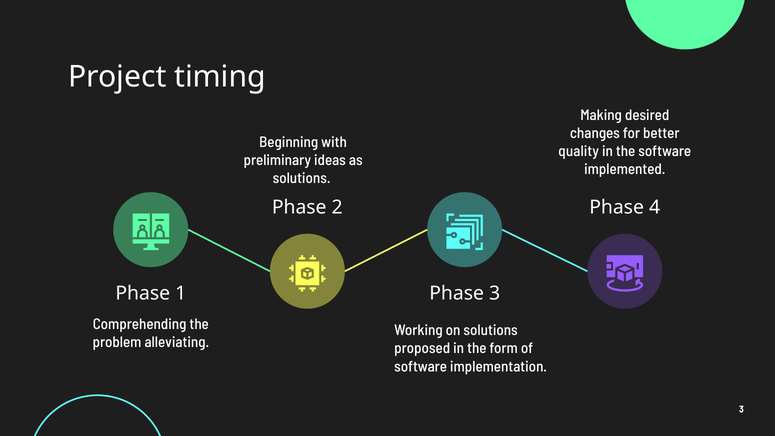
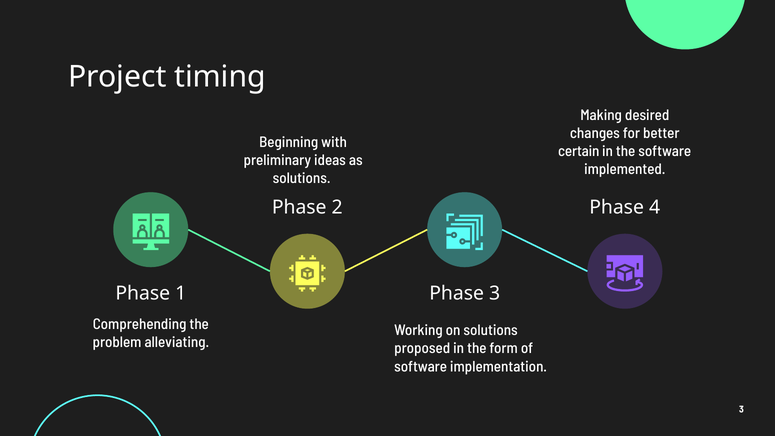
quality: quality -> certain (579, 151)
